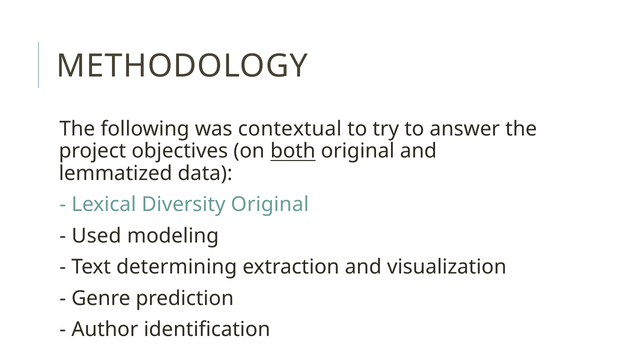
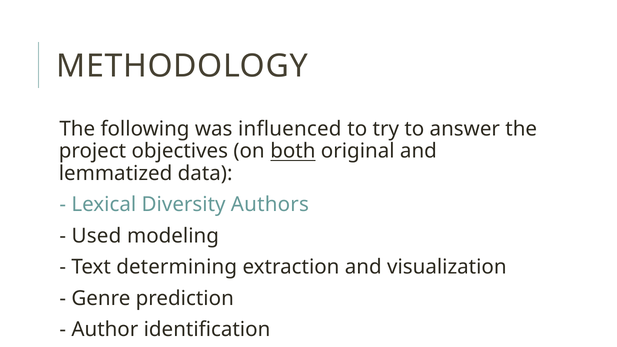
contextual: contextual -> influenced (290, 129)
Diversity Original: Original -> Authors (270, 205)
